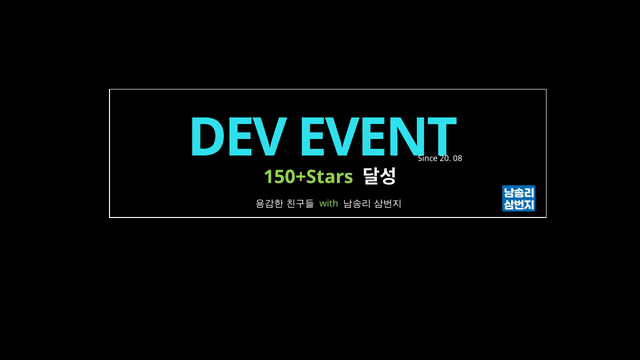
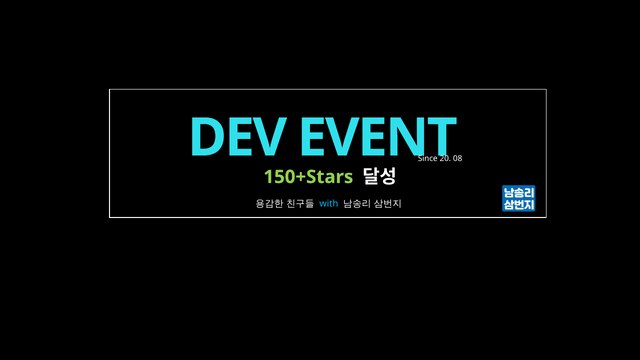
with colour: light green -> light blue (329, 204)
